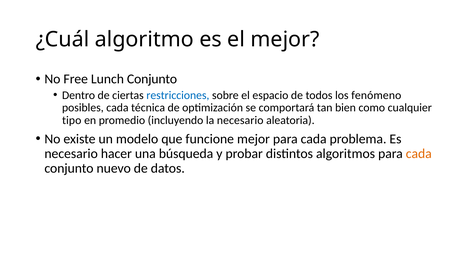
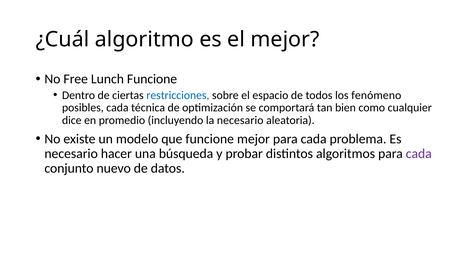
Lunch Conjunto: Conjunto -> Funcione (152, 79)
tipo: tipo -> dice (72, 121)
cada colour: orange -> purple (419, 154)
